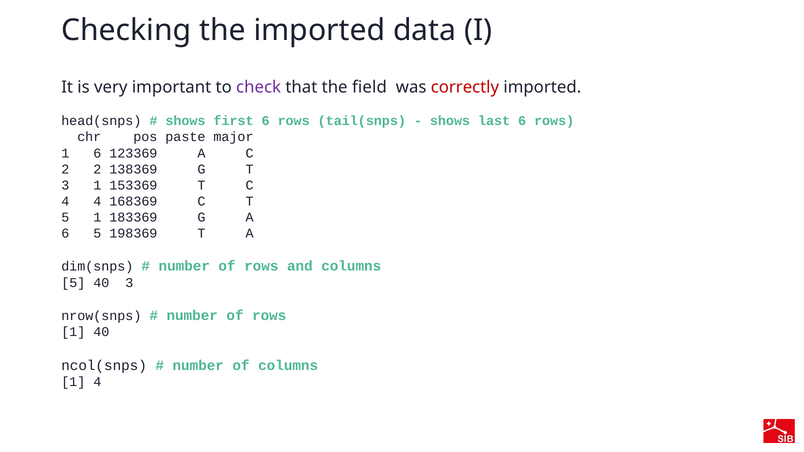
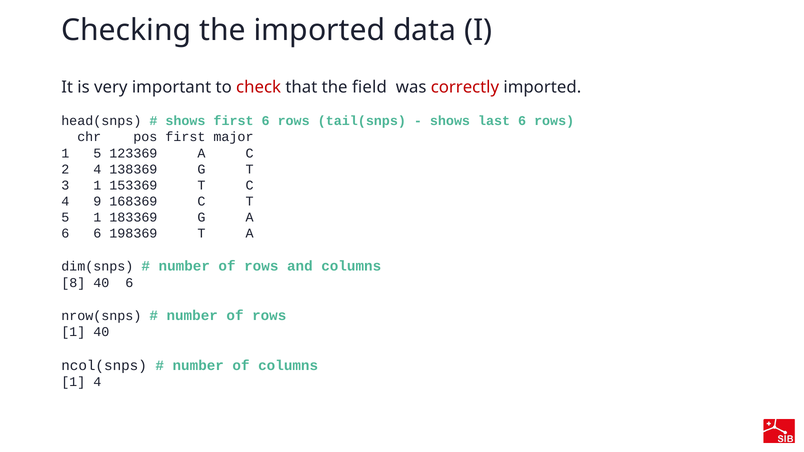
check colour: purple -> red (259, 87)
pos paste: paste -> first (185, 137)
1 6: 6 -> 5 (97, 153)
2 2: 2 -> 4 (97, 169)
4 4: 4 -> 9 (97, 201)
6 5: 5 -> 6 (97, 234)
5: 5 -> 8 (73, 283)
40 3: 3 -> 6 (129, 283)
